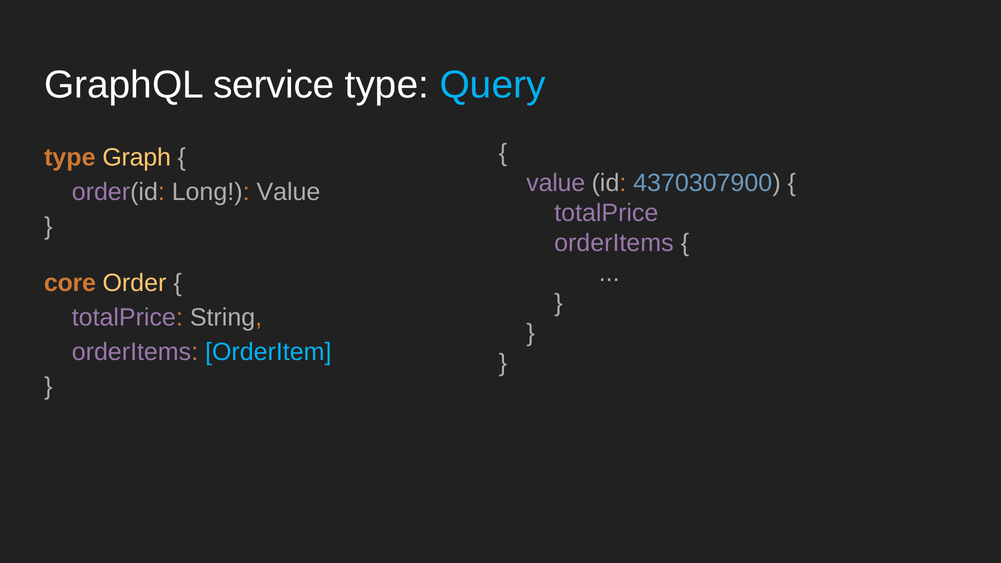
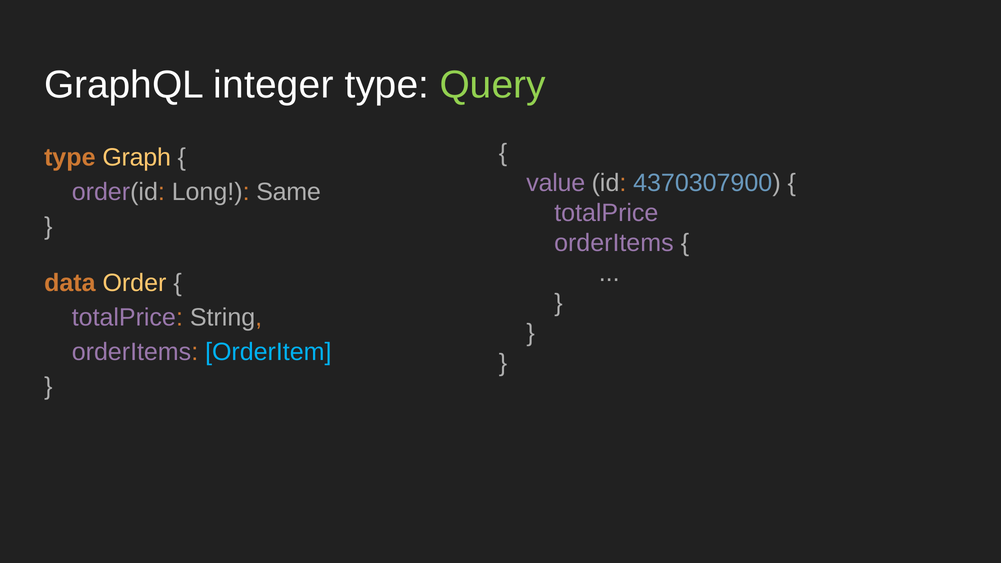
service: service -> integer (273, 85)
Query colour: light blue -> light green (493, 85)
Long Value: Value -> Same (289, 192)
core: core -> data (70, 283)
